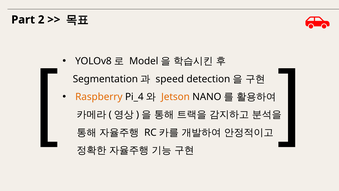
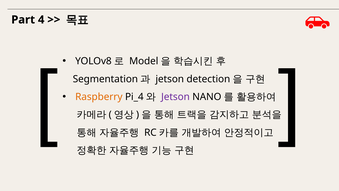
2: 2 -> 4 (41, 20)
speed: speed -> jetson (170, 79)
Jetson colour: orange -> purple (175, 97)
